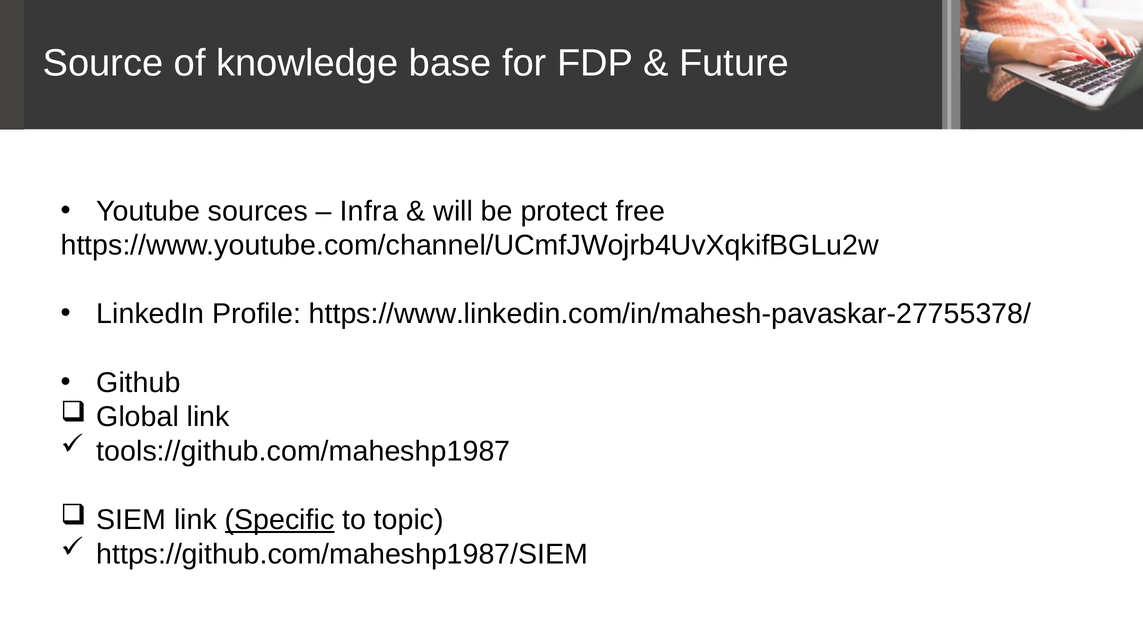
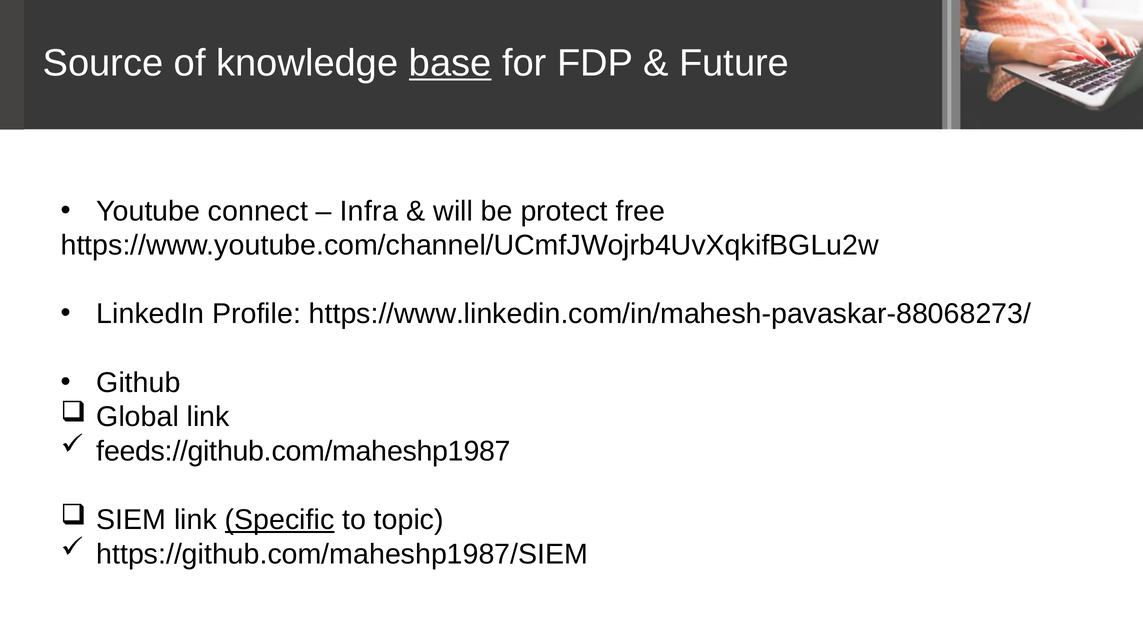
base underline: none -> present (450, 63)
sources: sources -> connect (258, 211)
https://www.linkedin.com/in/mahesh-pavaskar-27755378/: https://www.linkedin.com/in/mahesh-pavaskar-27755378/ -> https://www.linkedin.com/in/mahesh-pavaskar-88068273/ (670, 314)
tools://github.com/maheshp1987: tools://github.com/maheshp1987 -> feeds://github.com/maheshp1987 (304, 451)
